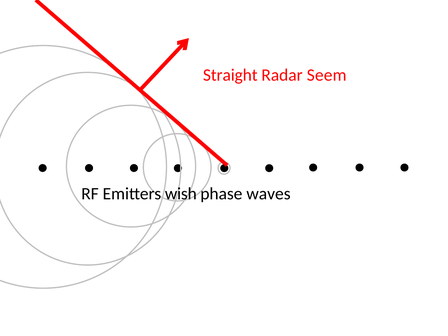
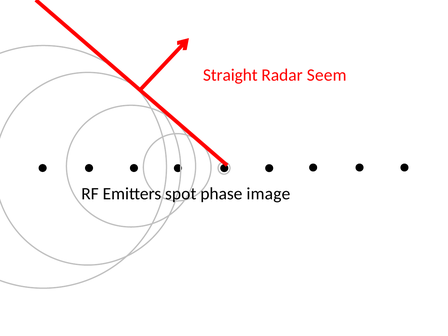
wish: wish -> spot (181, 194)
waves: waves -> image (268, 194)
